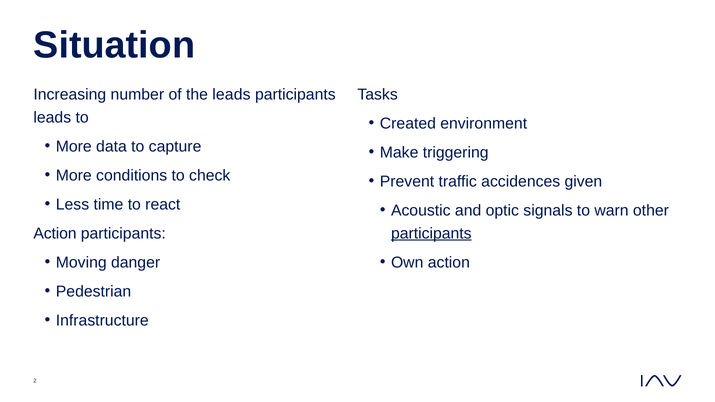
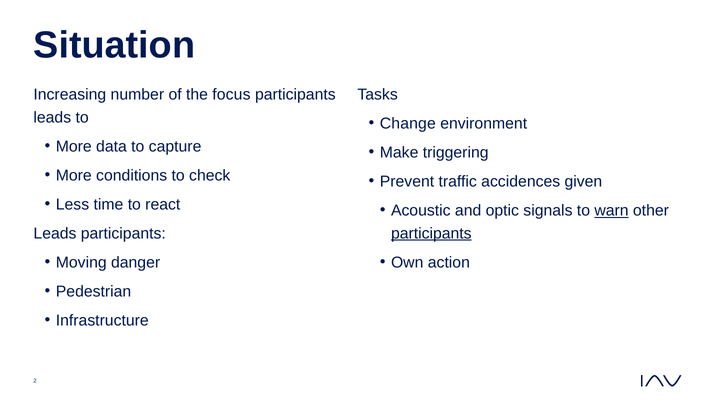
the leads: leads -> focus (231, 95)
Created: Created -> Change (408, 124)
warn underline: none -> present (611, 211)
Action: Action -> Leads (55, 233)
